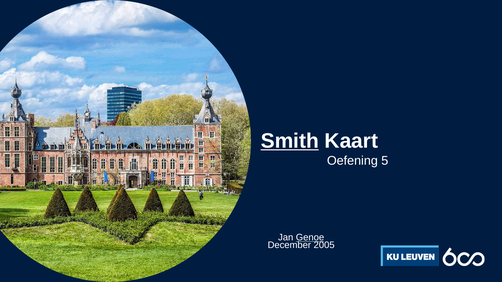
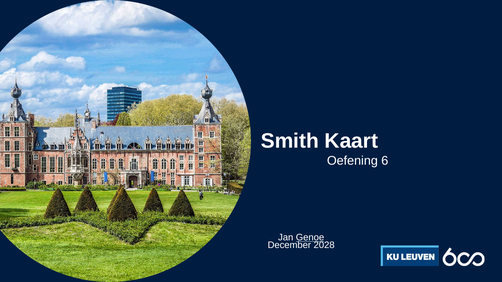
Smith underline: present -> none (290, 141)
5: 5 -> 6 (385, 161)
2005: 2005 -> 2028 (324, 245)
